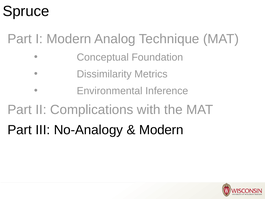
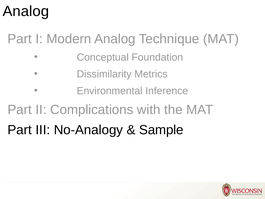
Spruce: Spruce -> Analog (26, 11)
Modern: Modern -> Sample (161, 130)
